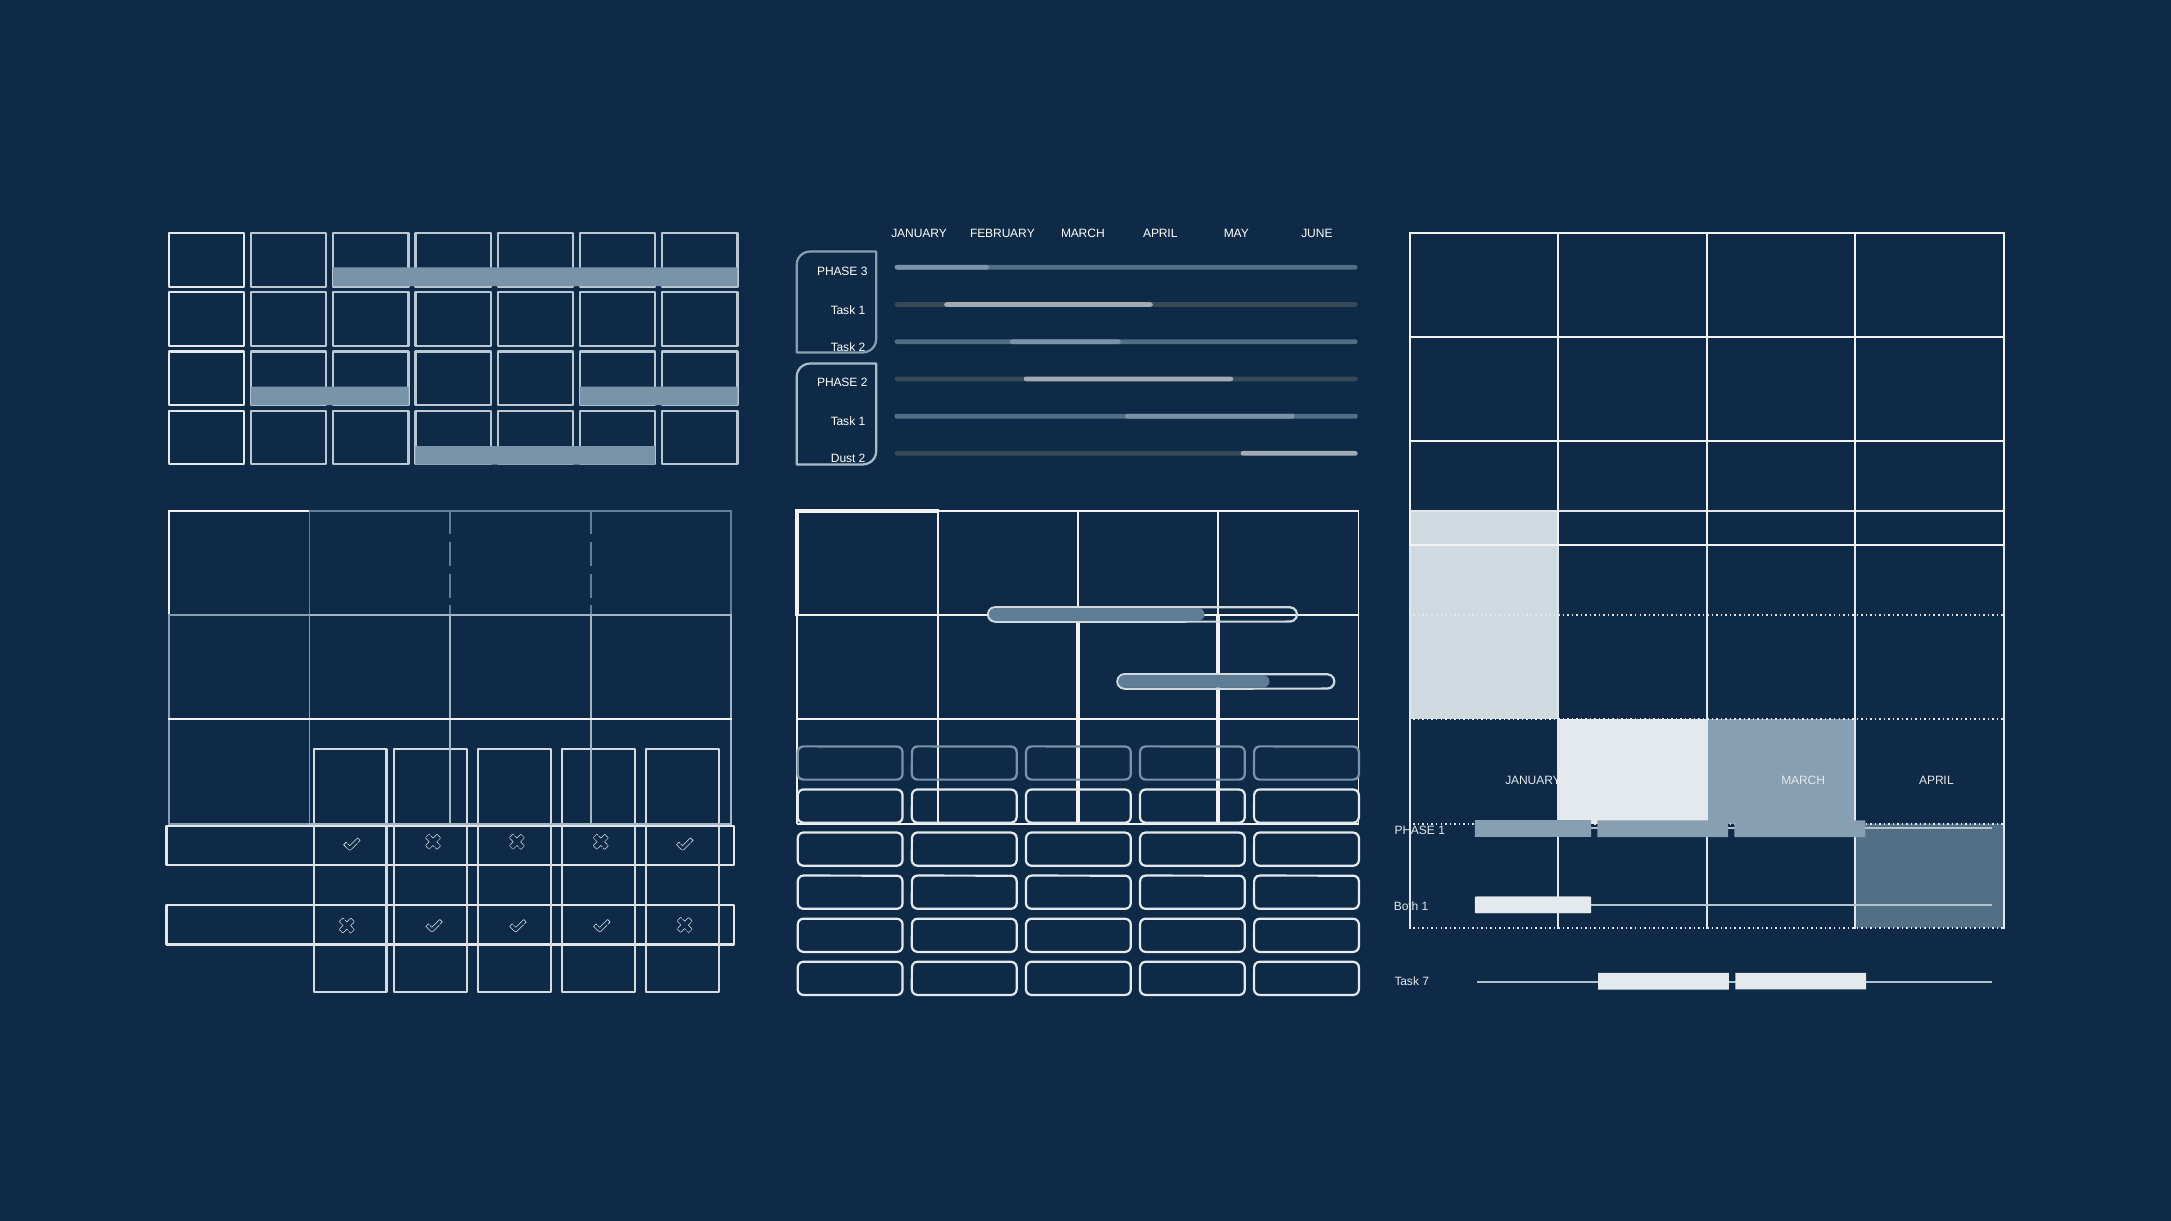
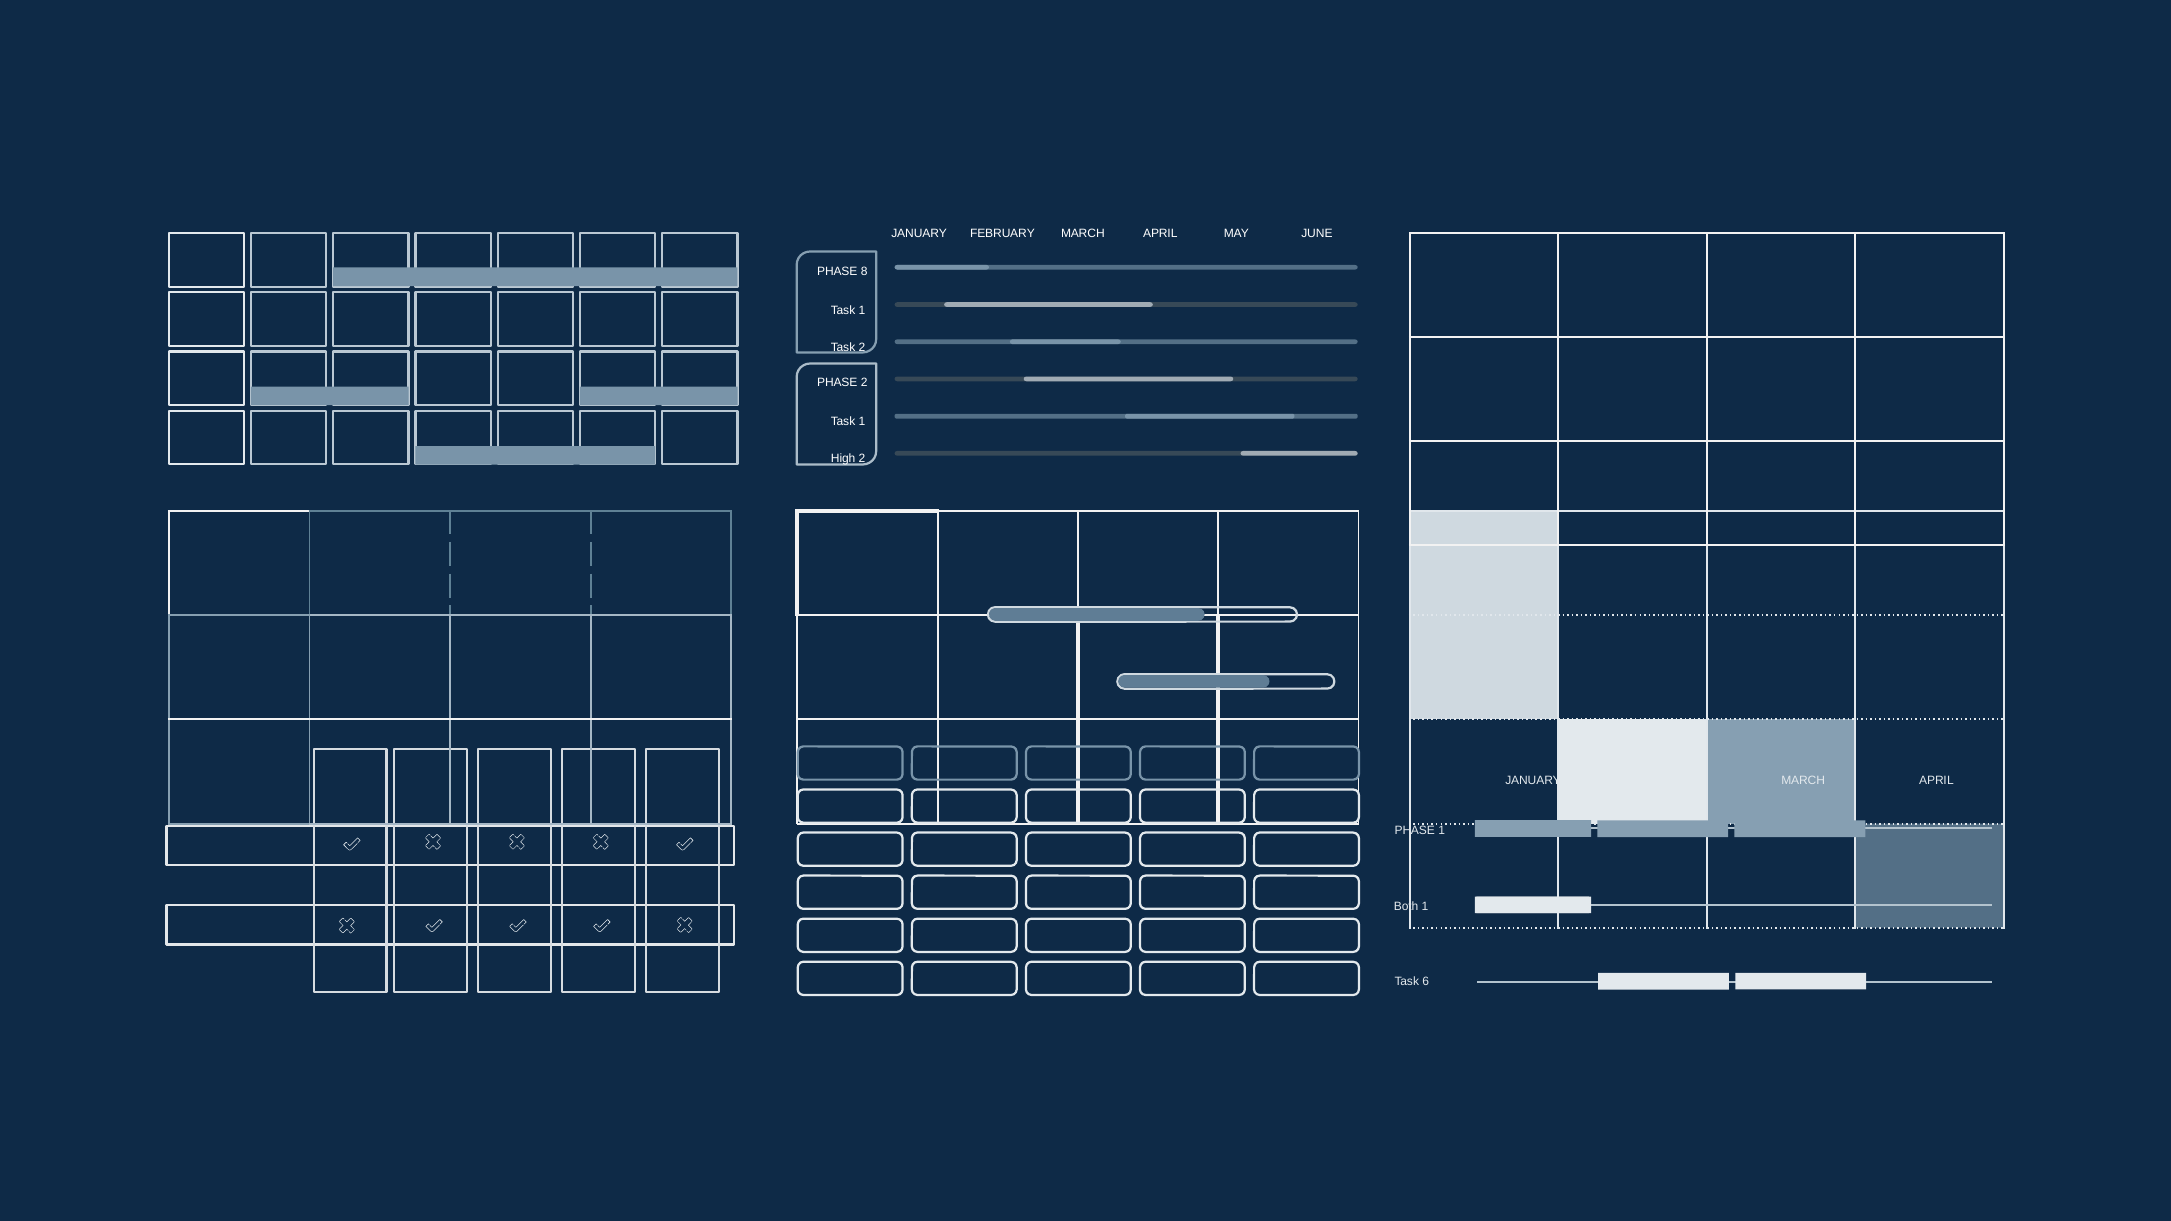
3: 3 -> 8 (864, 272)
Dust: Dust -> High (843, 459)
7: 7 -> 6 (1426, 982)
